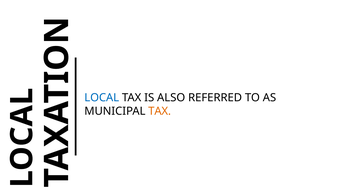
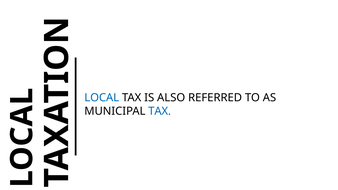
TAX colour: orange -> blue (160, 111)
